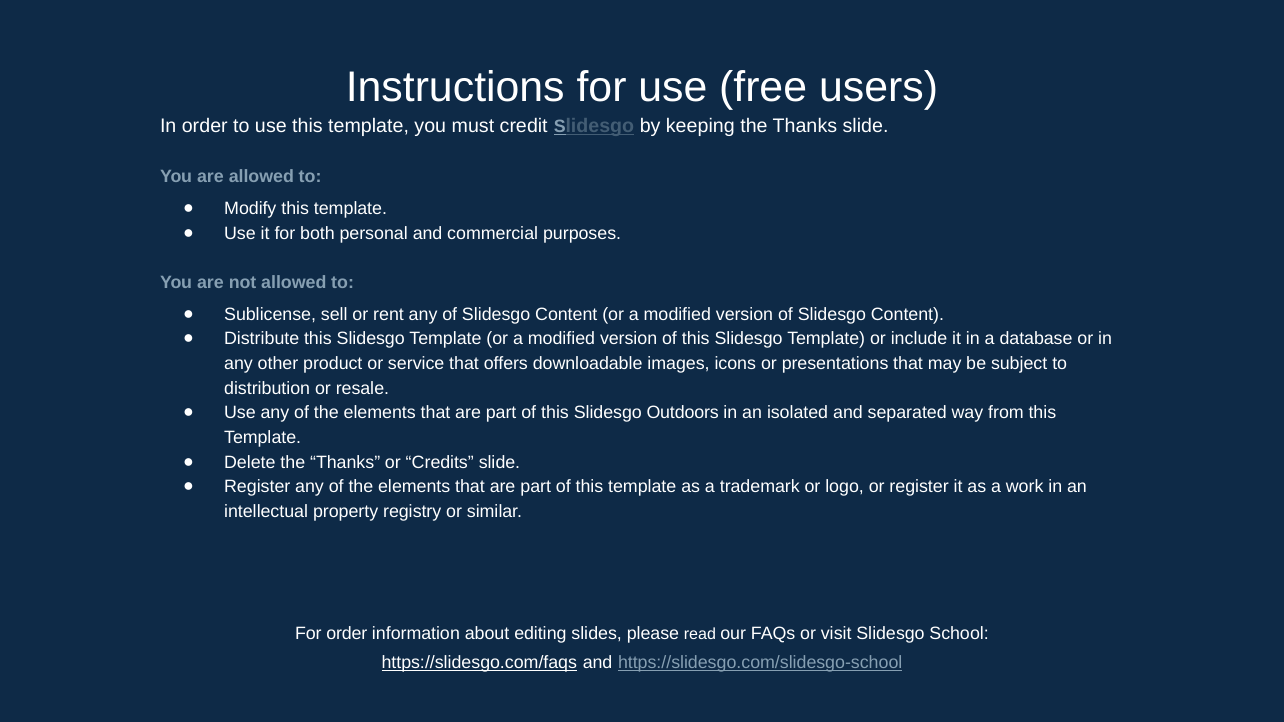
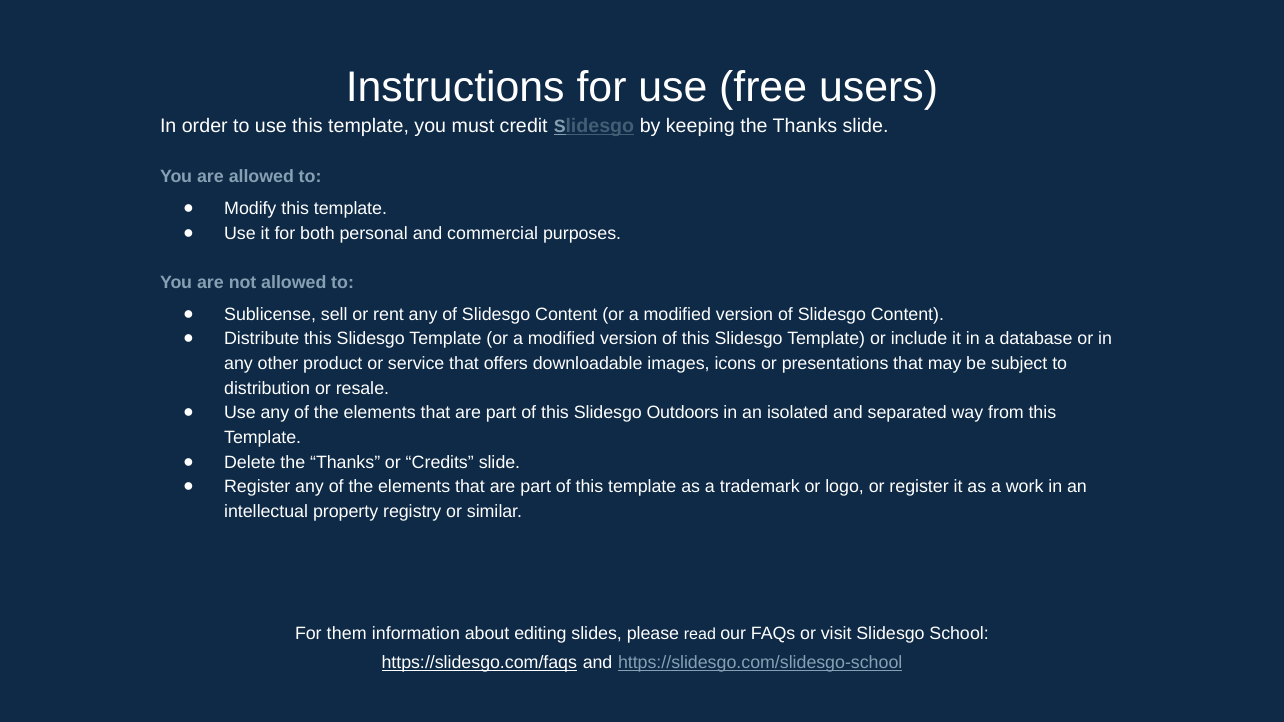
For order: order -> them (347, 634)
